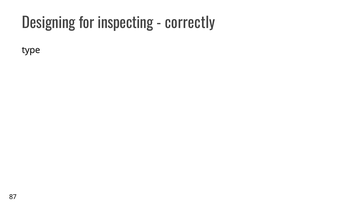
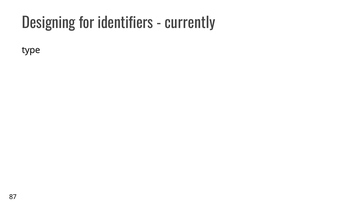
inspecting: inspecting -> identifiers (125, 23)
correctly: correctly -> currently (190, 23)
